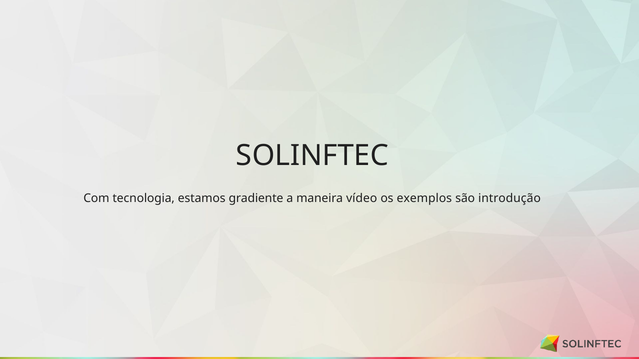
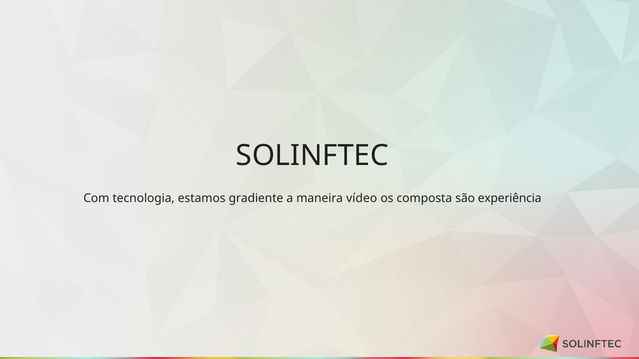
exemplos: exemplos -> composta (424, 199)
introdução: introdução -> experiência (510, 199)
